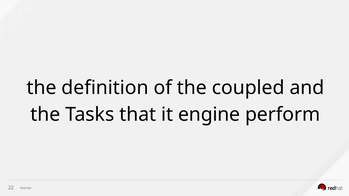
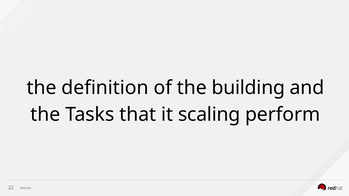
coupled: coupled -> building (248, 88)
engine: engine -> scaling (209, 115)
